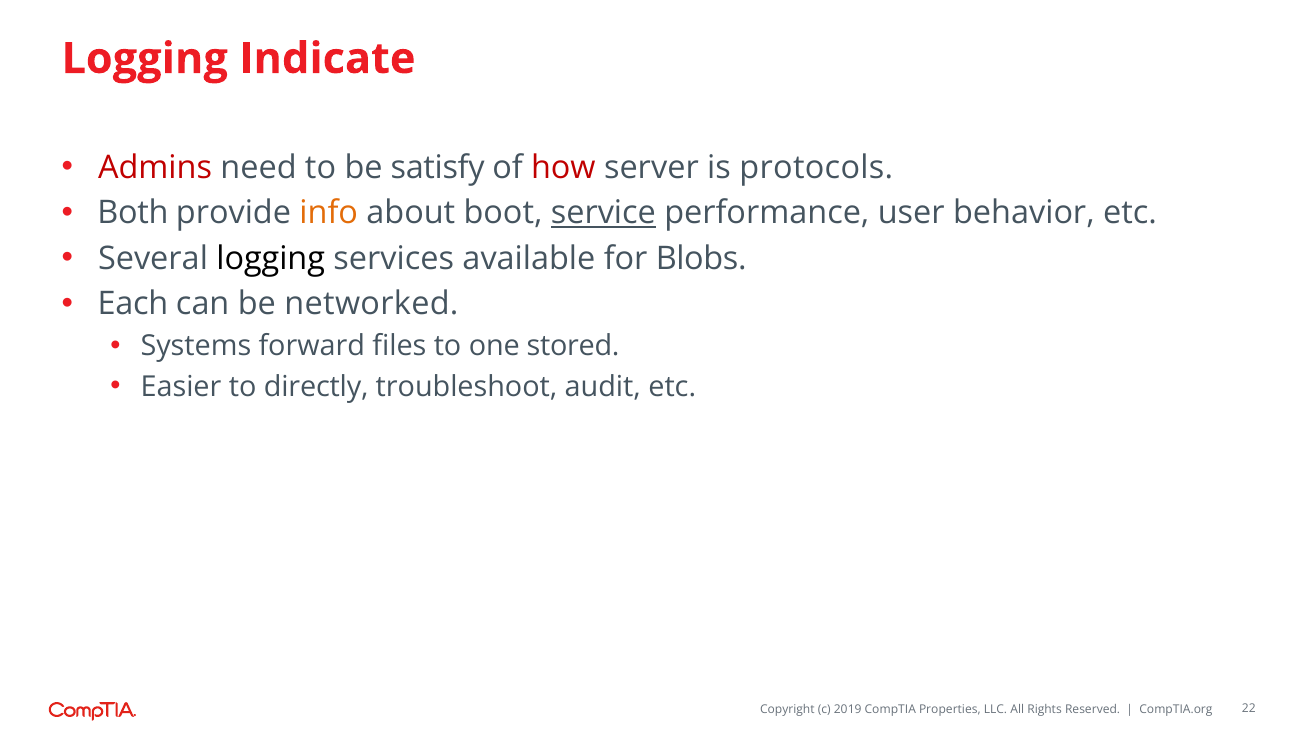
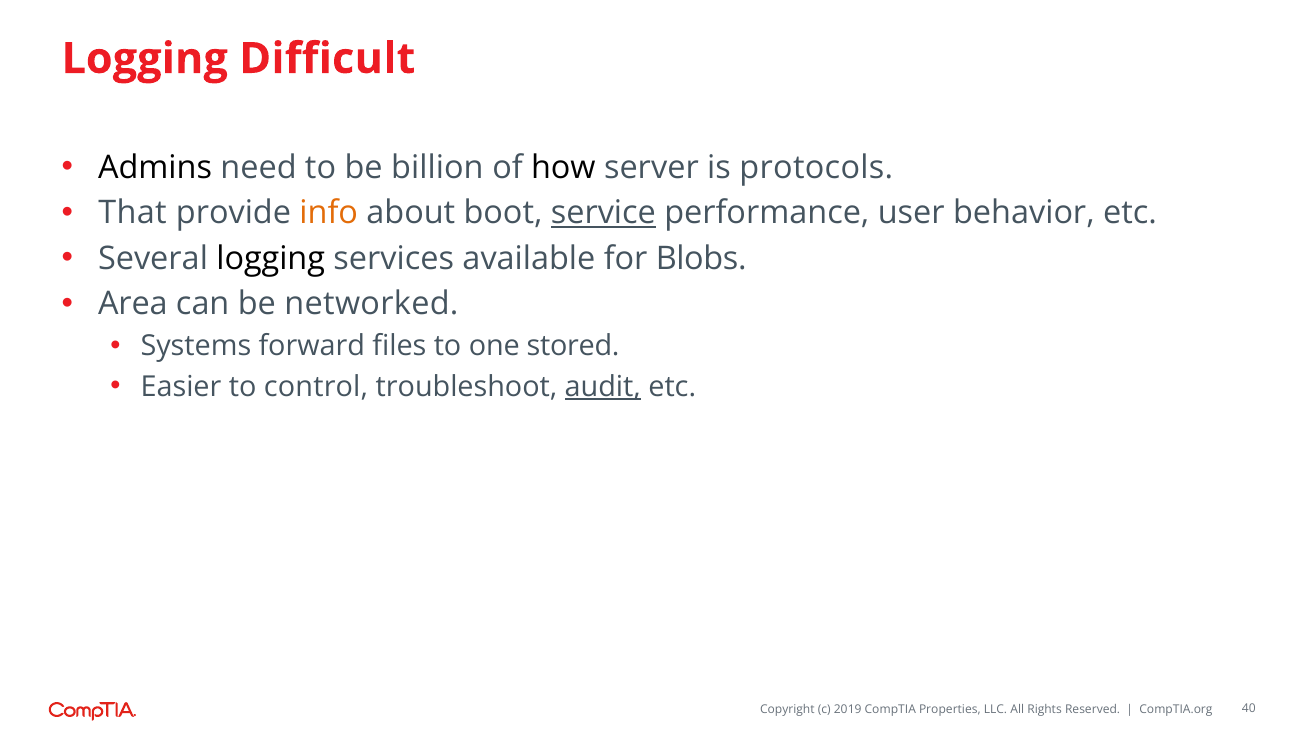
Indicate: Indicate -> Difficult (327, 59)
Admins colour: red -> black (155, 168)
satisfy: satisfy -> billion (437, 168)
how colour: red -> black (563, 168)
Both: Both -> That (133, 213)
Each: Each -> Area (133, 304)
directly: directly -> control (316, 387)
audit underline: none -> present (603, 387)
22: 22 -> 40 (1249, 708)
